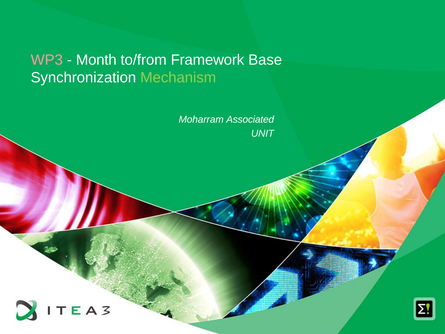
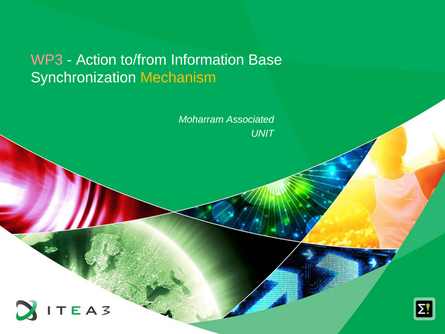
Month: Month -> Action (96, 60)
Framework: Framework -> Information (207, 60)
Mechanism colour: light green -> yellow (178, 78)
